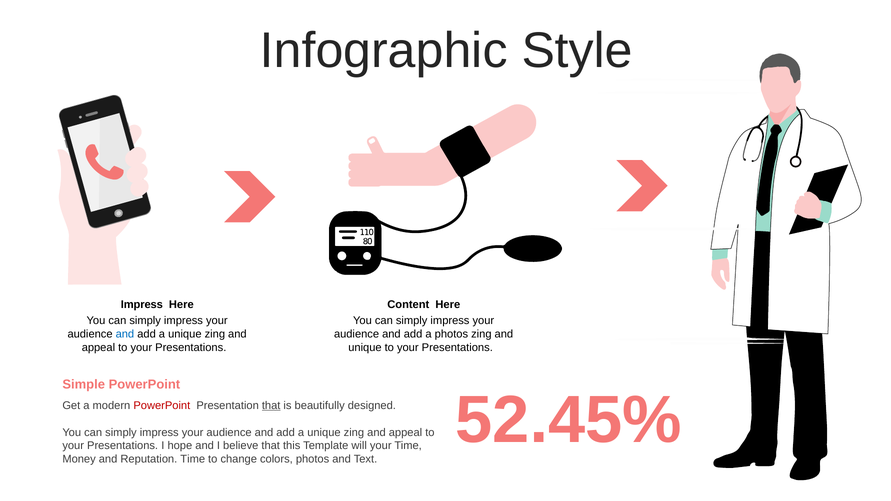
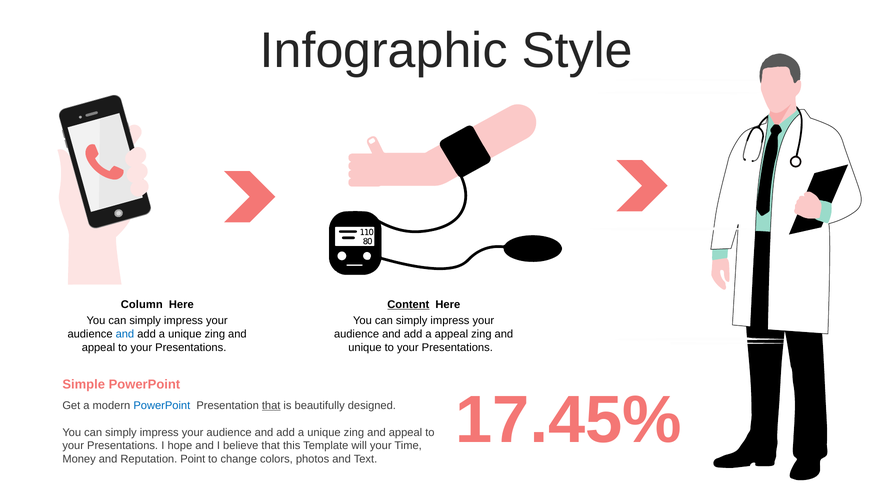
Impress: Impress -> Column (142, 305)
Content underline: none -> present (408, 305)
a photos: photos -> appeal (451, 334)
52.45%: 52.45% -> 17.45% (568, 421)
PowerPoint colour: red -> blue (162, 406)
Reputation Time: Time -> Point (193, 459)
